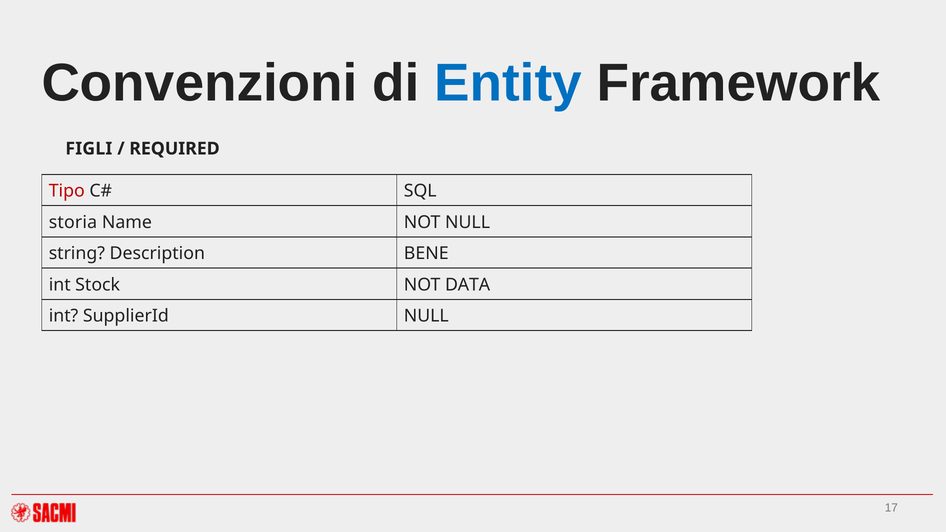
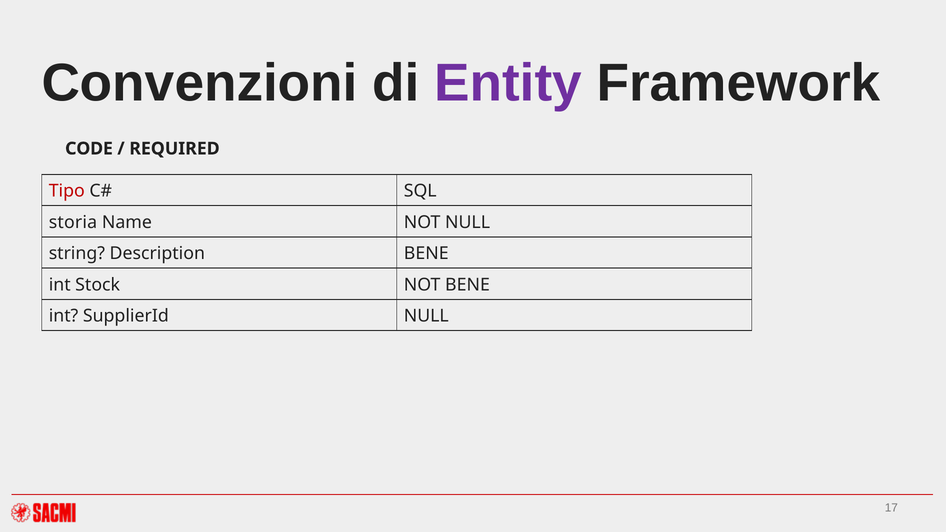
Entity colour: blue -> purple (508, 83)
FIGLI: FIGLI -> CODE (89, 149)
NOT DATA: DATA -> BENE (468, 285)
